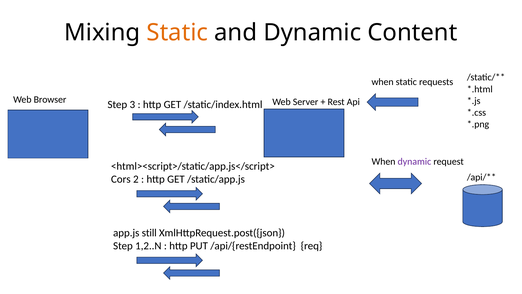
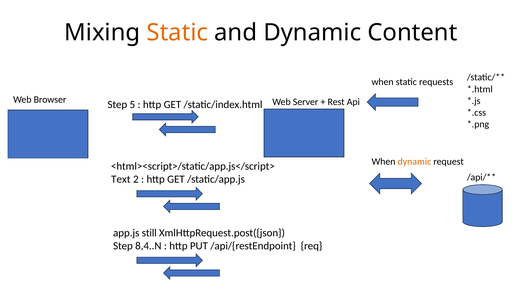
3: 3 -> 5 (132, 104)
dynamic colour: purple -> orange (414, 161)
Cors: Cors -> Text (121, 179)
1,2..N: 1,2..N -> 8,4..N (148, 246)
